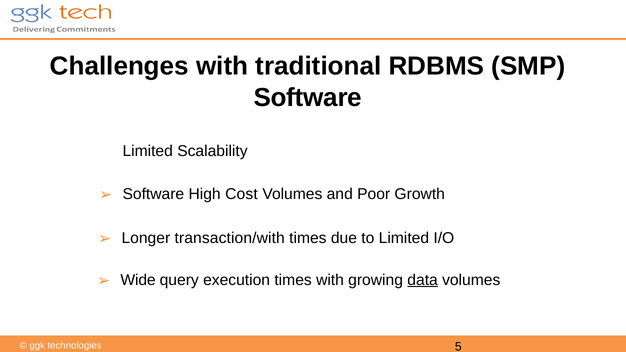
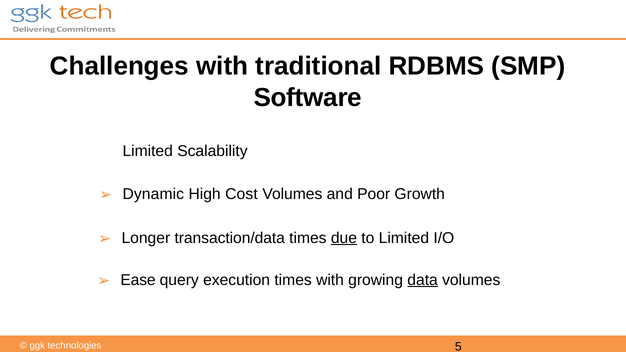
Software: Software -> Dynamic (153, 194)
transaction/with: transaction/with -> transaction/data (230, 238)
due underline: none -> present (344, 238)
Wide: Wide -> Ease (138, 280)
